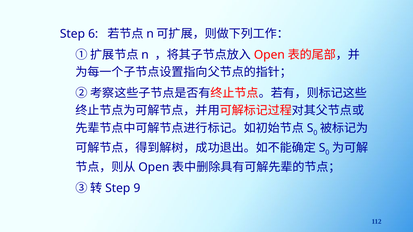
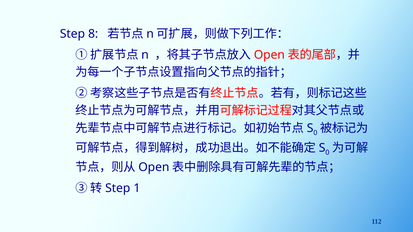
6: 6 -> 8 (93, 34)
9: 9 -> 1 (137, 188)
